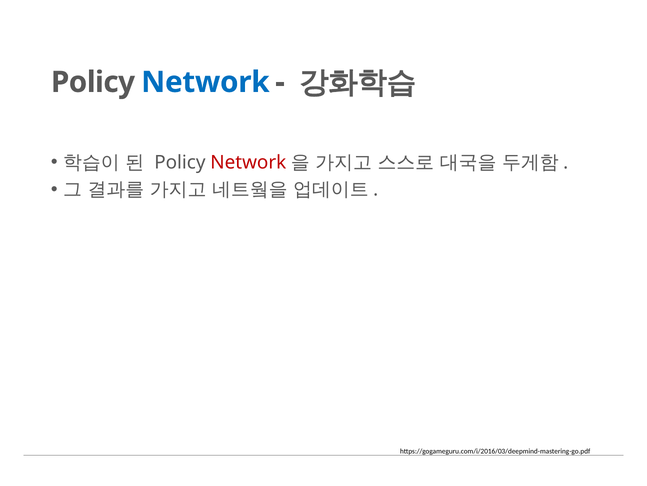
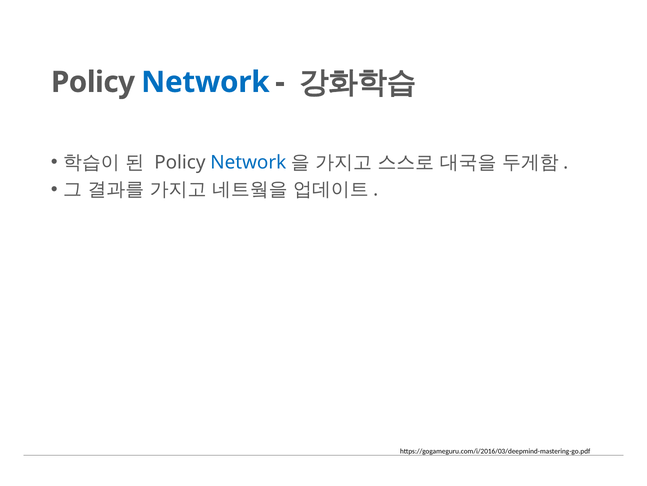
Network colour: red -> blue (248, 162)
